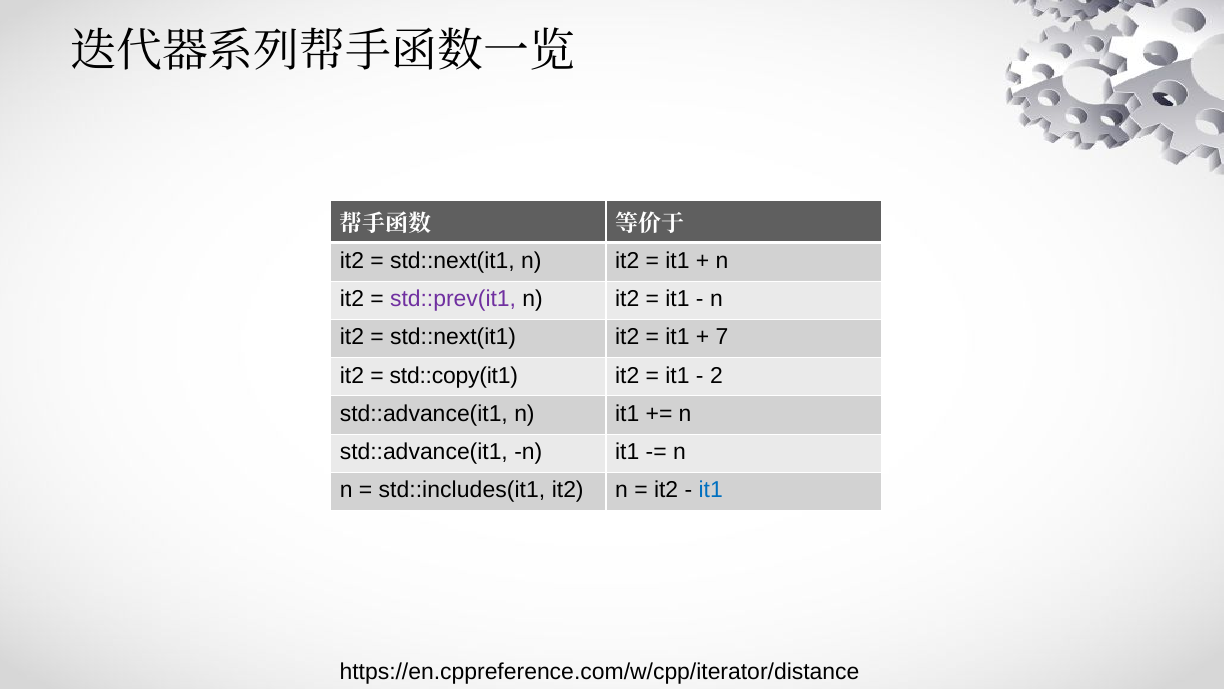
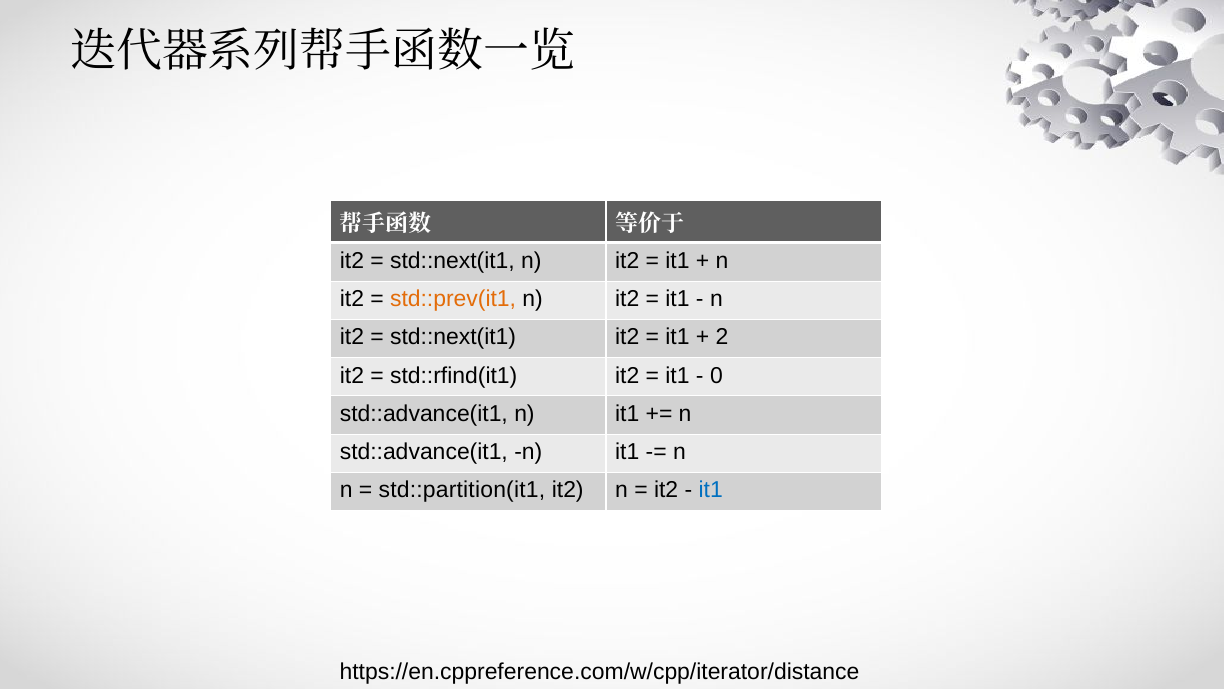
std::prev(it1 colour: purple -> orange (453, 299)
7: 7 -> 2 (722, 337)
std::copy(it1: std::copy(it1 -> std::rfind(it1 (454, 375)
2: 2 -> 0 (716, 375)
std::includes(it1: std::includes(it1 -> std::partition(it1 (462, 490)
